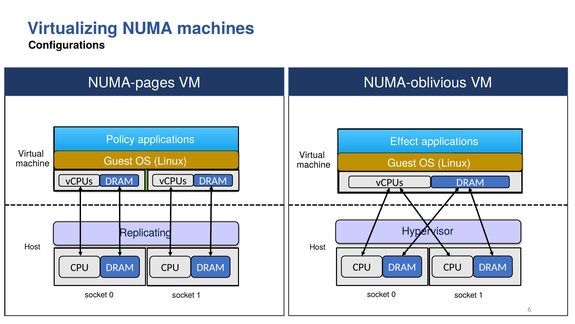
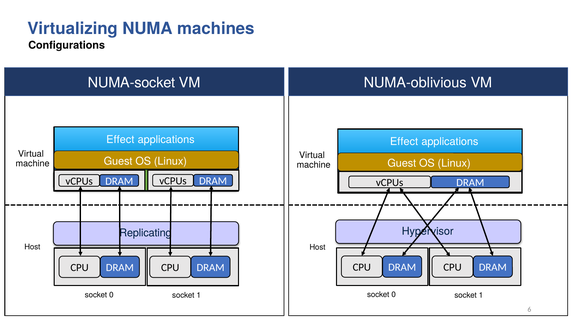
NUMA-pages: NUMA-pages -> NUMA-socket (132, 83)
Policy: Policy -> Effect (120, 139)
